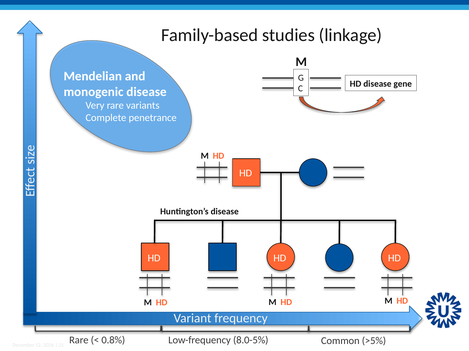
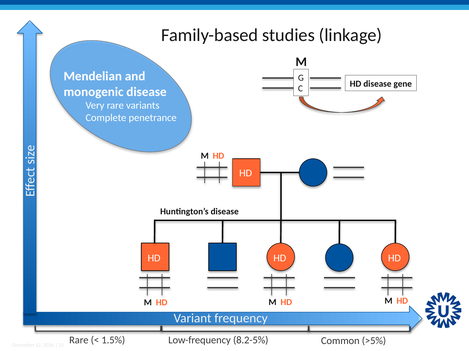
0.8%: 0.8% -> 1.5% (113, 341)
8.0-5%: 8.0-5% -> 8.2-5% (251, 341)
